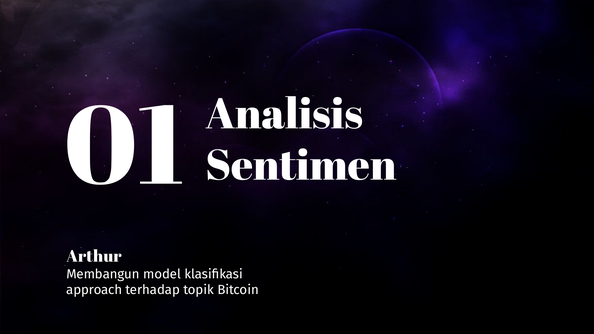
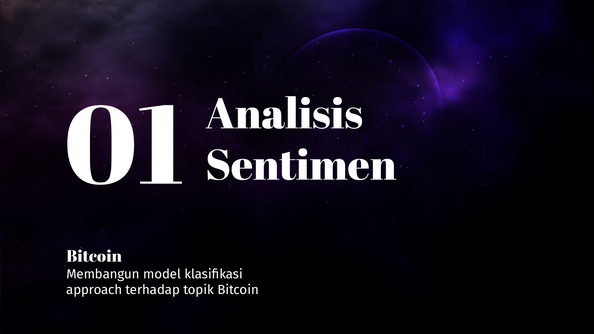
Arthur: Arthur -> Bitcoin (94, 257)
